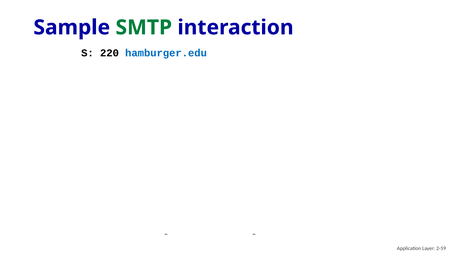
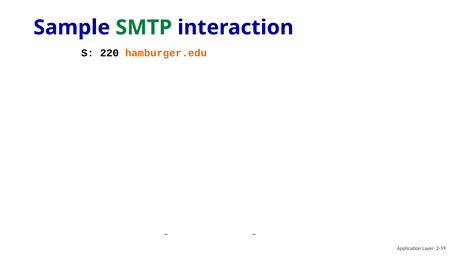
hamburger.edu colour: blue -> orange (166, 53)
